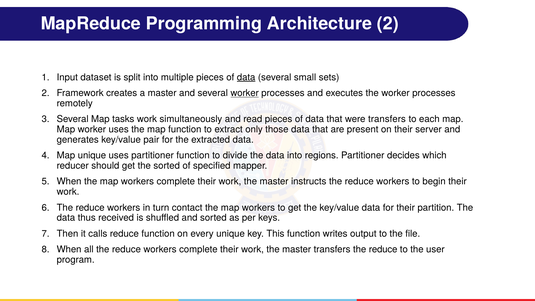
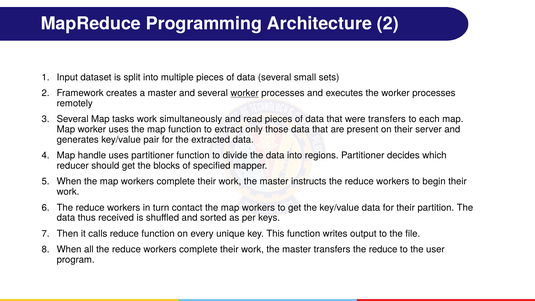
data underline: present -> none (246, 77)
Map unique: unique -> handle (92, 155)
the sorted: sorted -> blocks (167, 166)
